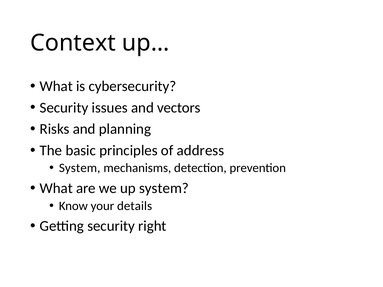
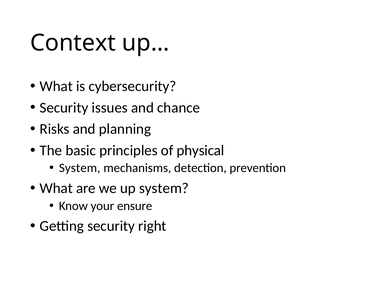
vectors: vectors -> chance (179, 108)
address: address -> physical (201, 151)
details: details -> ensure (135, 206)
